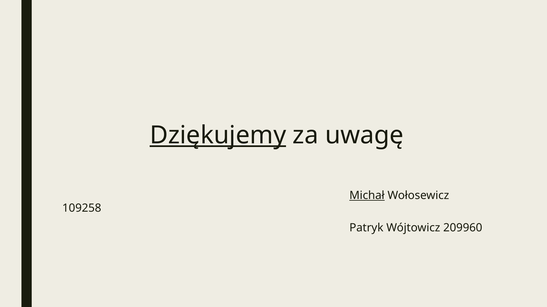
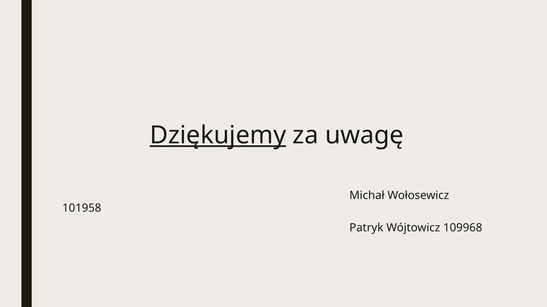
Michał underline: present -> none (367, 196)
109258: 109258 -> 101958 (82, 209)
209960: 209960 -> 109968 (463, 228)
